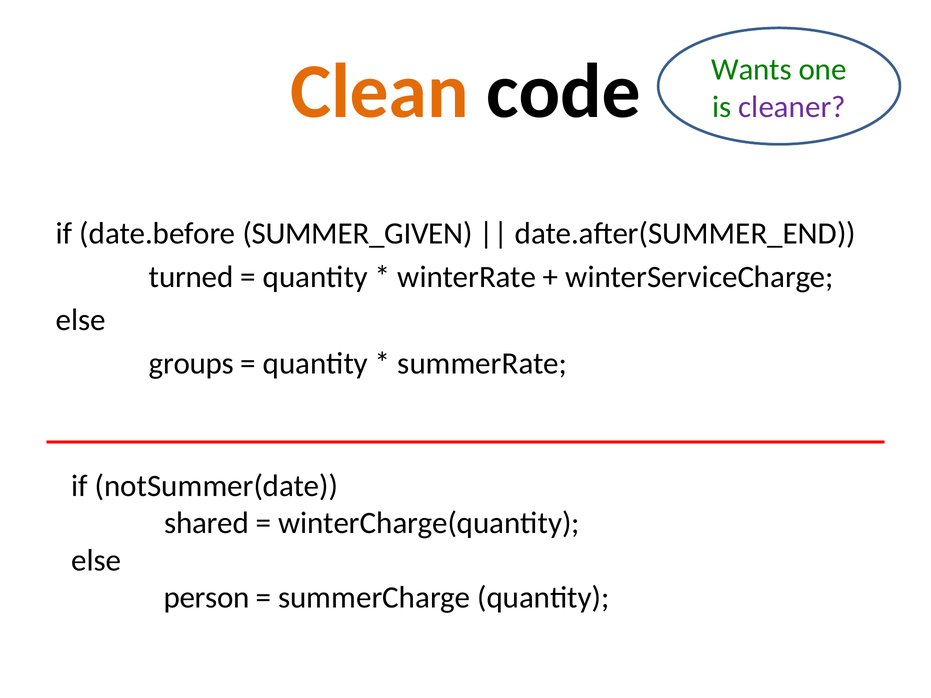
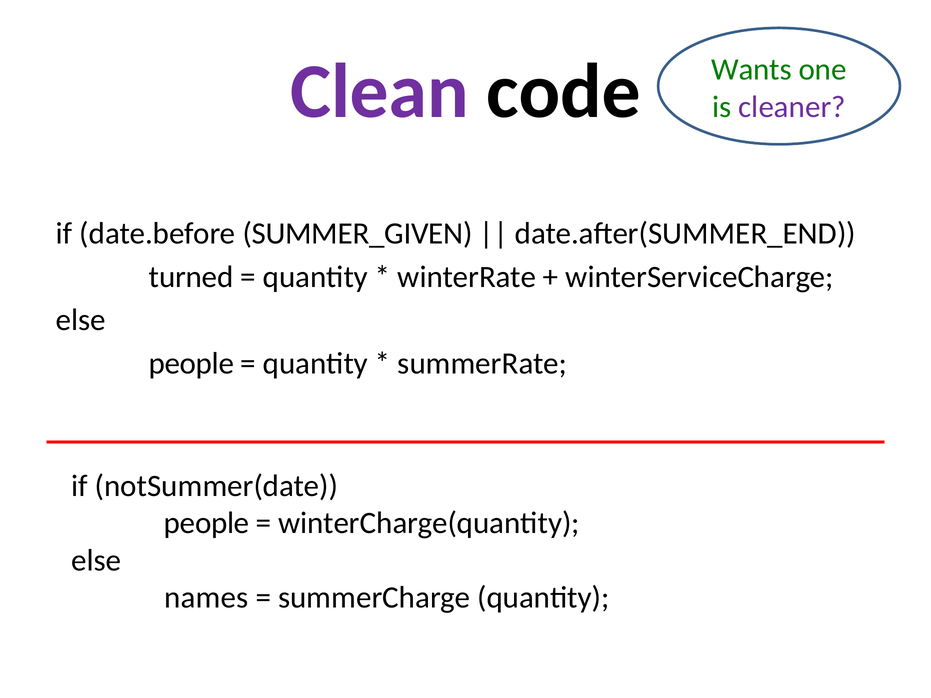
Clean colour: orange -> purple (379, 92)
groups: groups -> people (191, 364)
shared: shared -> people (207, 523)
person: person -> names (206, 598)
